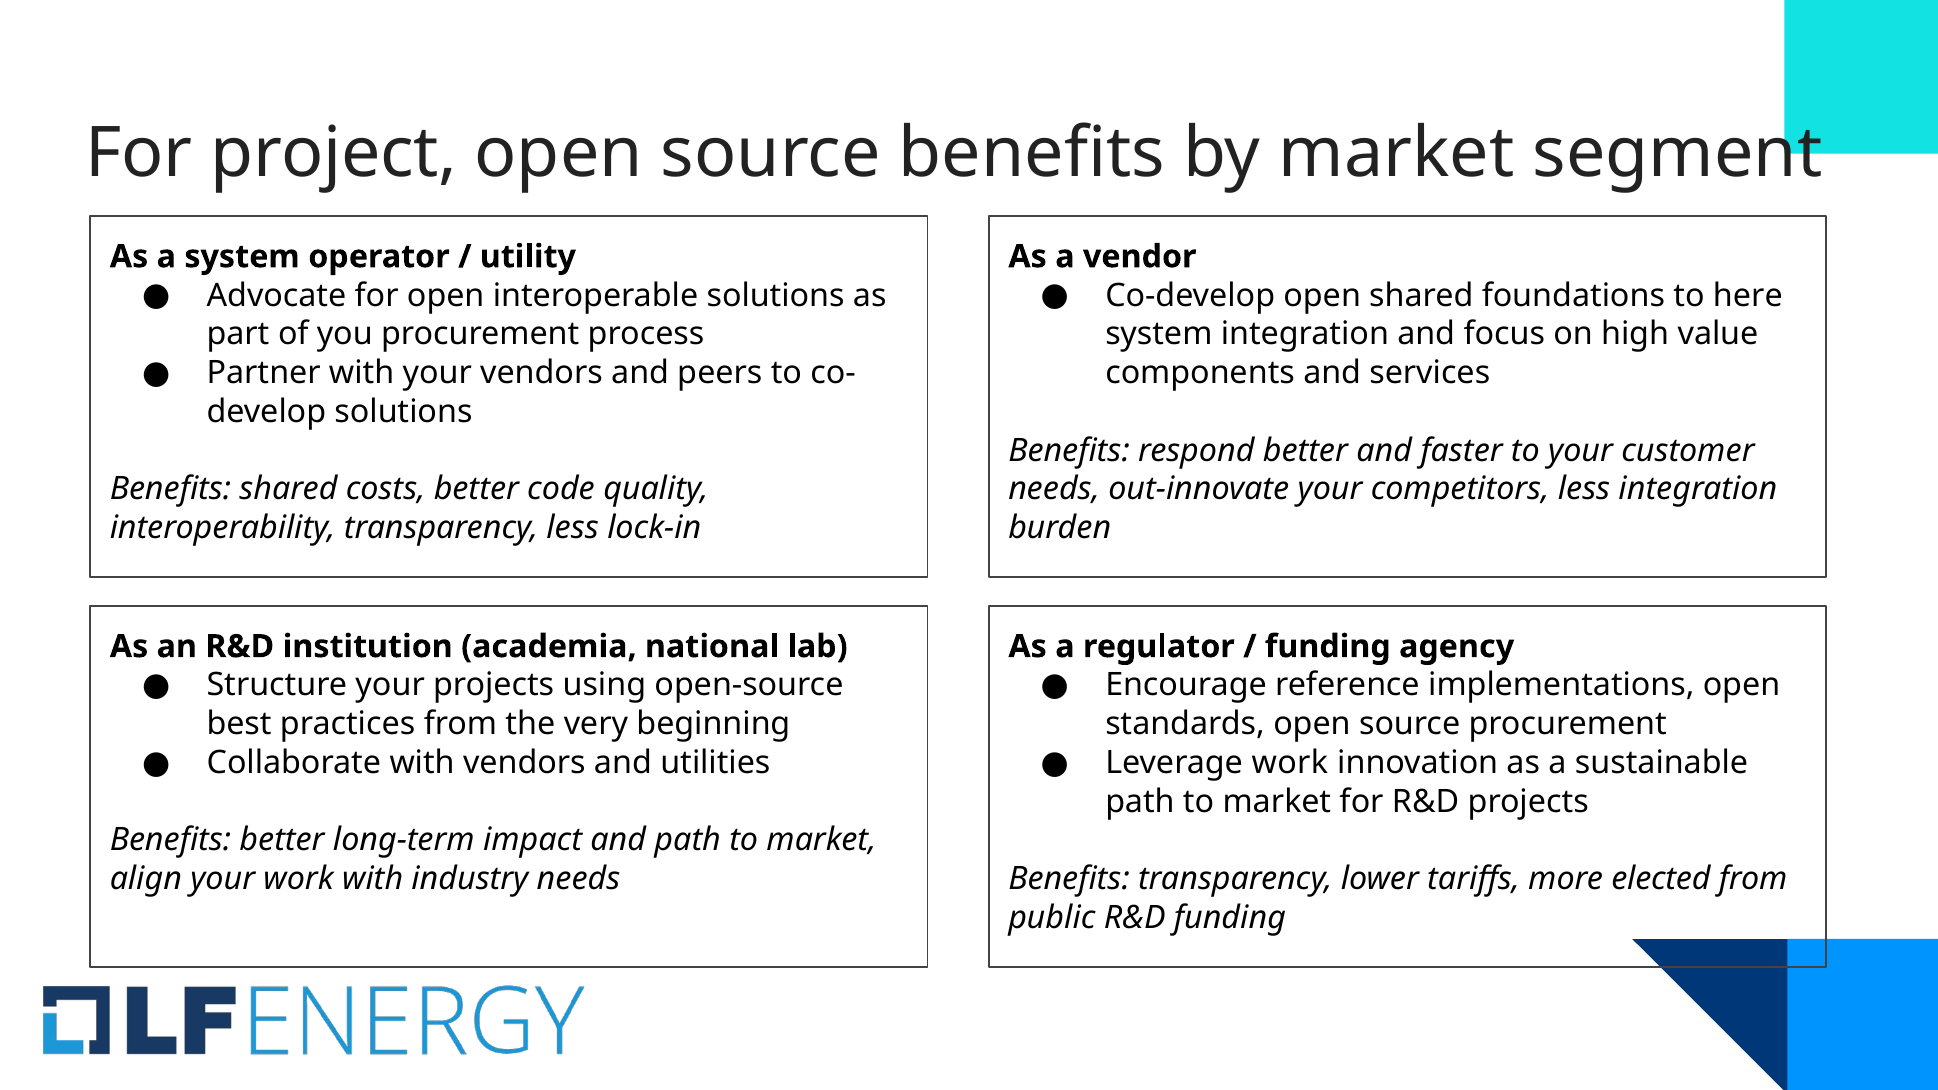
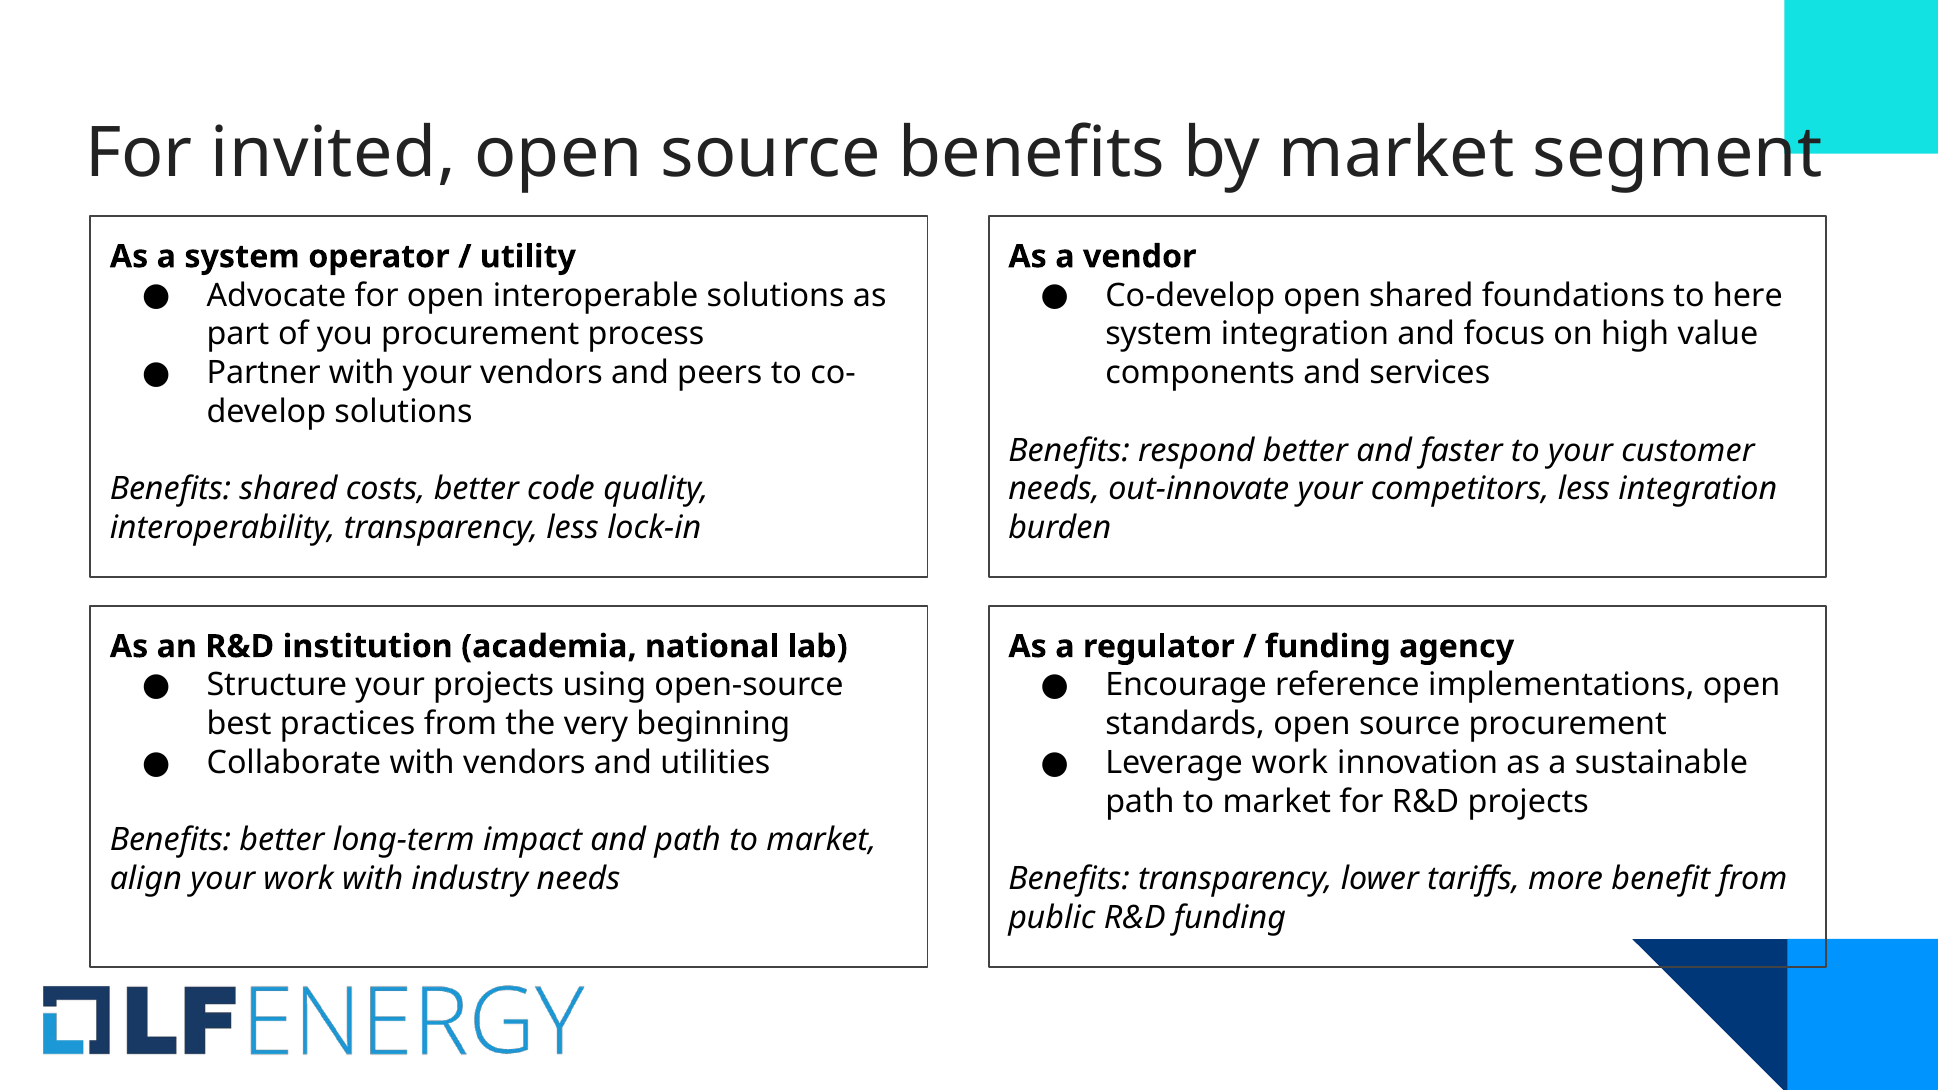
project: project -> invited (333, 153)
elected: elected -> benefit (1661, 879)
